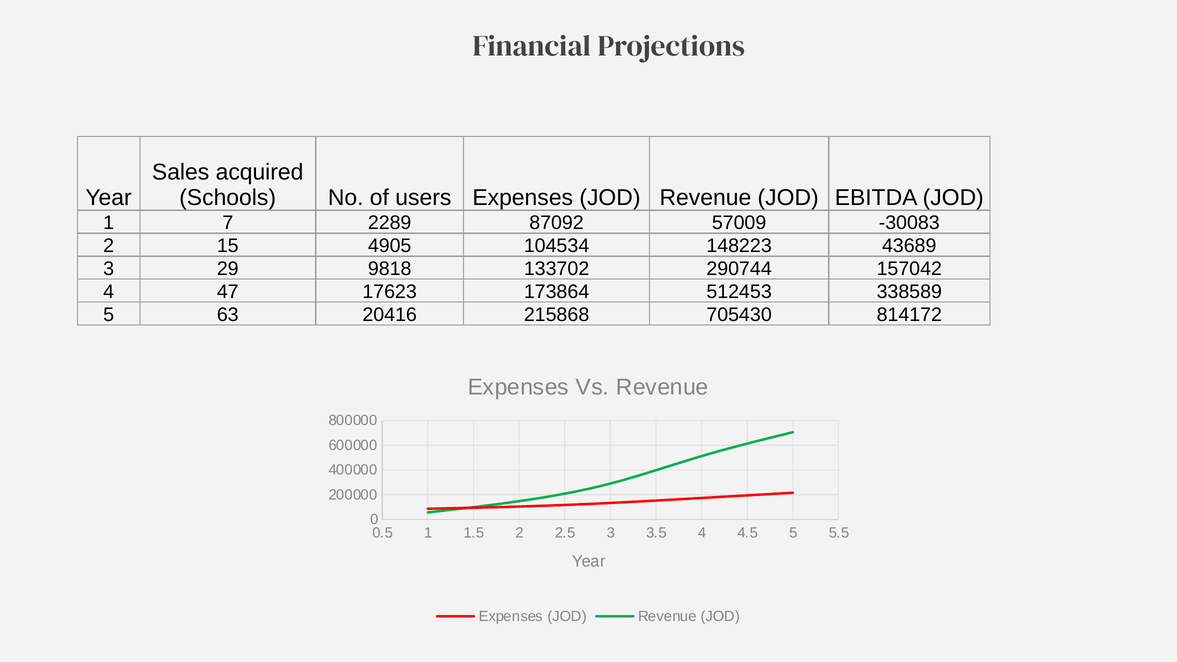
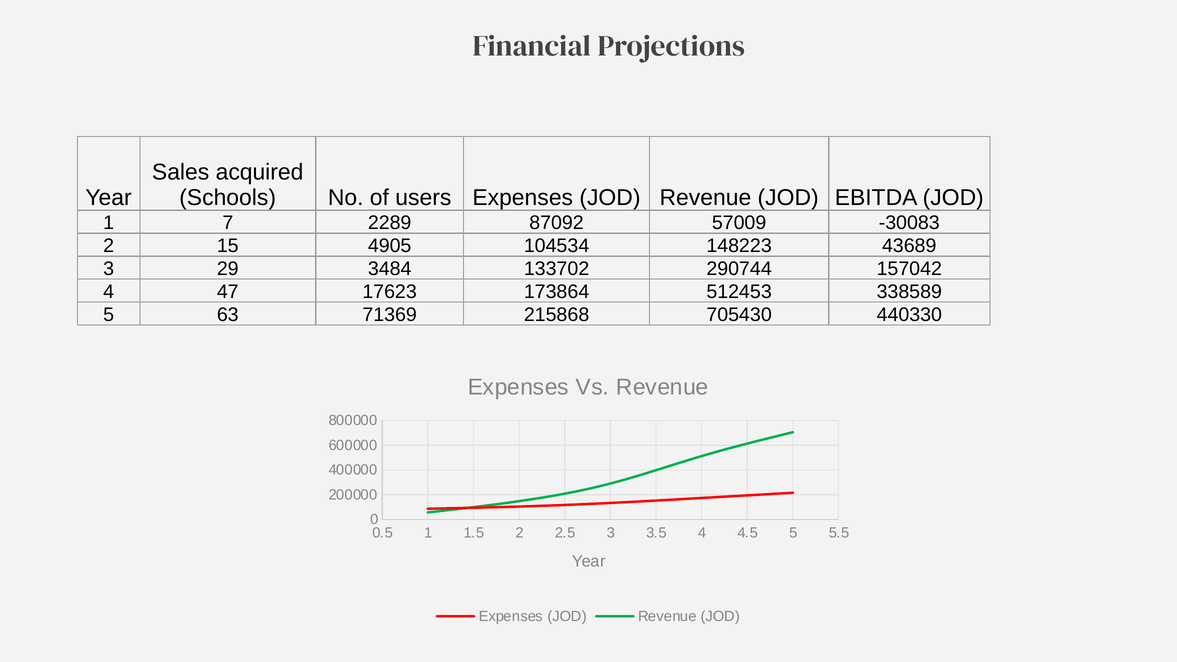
9818: 9818 -> 3484 (390, 269)
20416: 20416 -> 71369 (390, 315)
814172: 814172 -> 440330 (909, 315)
